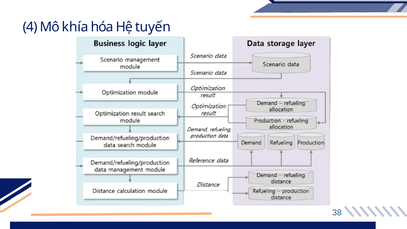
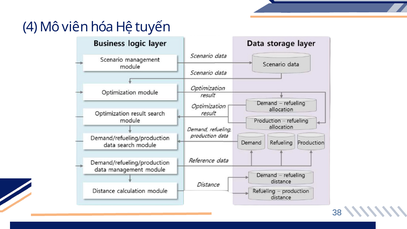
khía: khía -> viên (75, 27)
